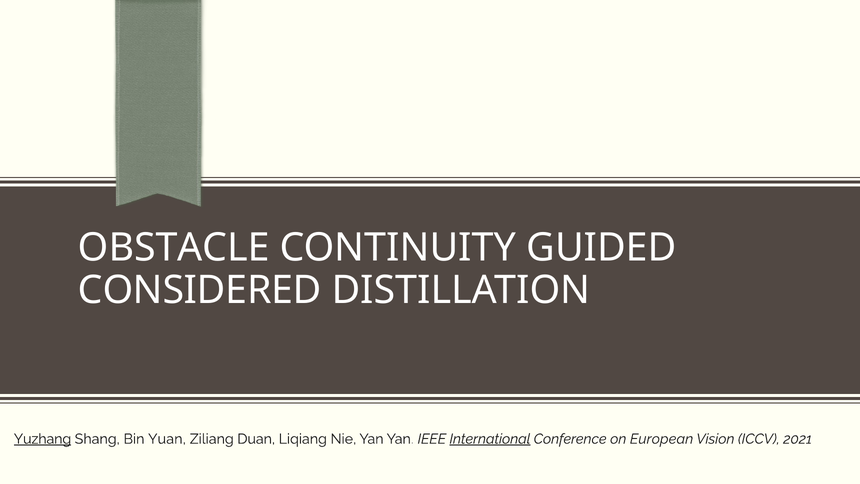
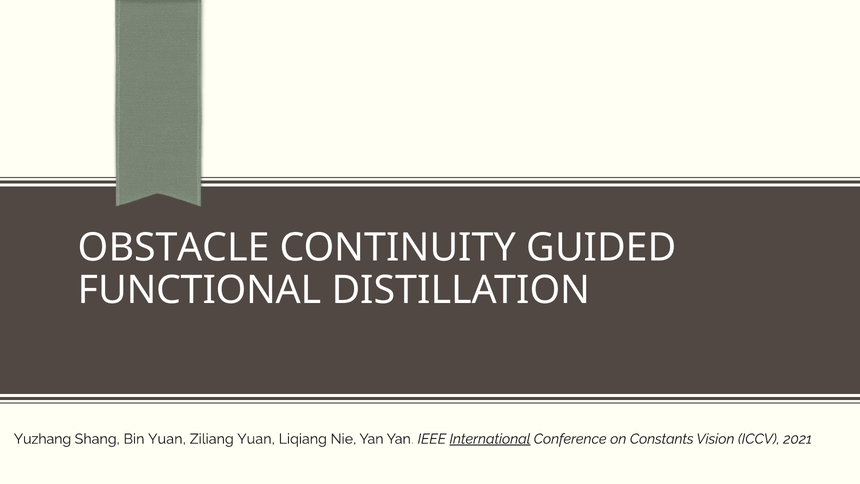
CONSIDERED: CONSIDERED -> FUNCTIONAL (200, 290)
Yuzhang underline: present -> none (43, 439)
Ziliang Duan: Duan -> Yuan (256, 439)
European: European -> Constants (662, 439)
